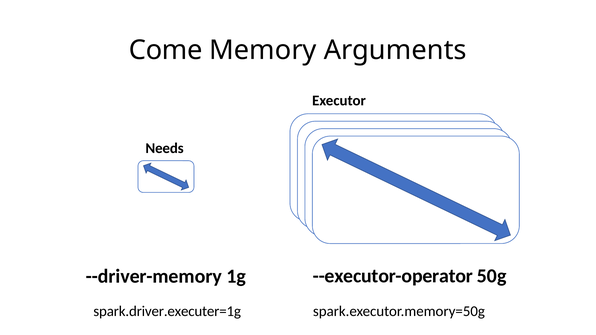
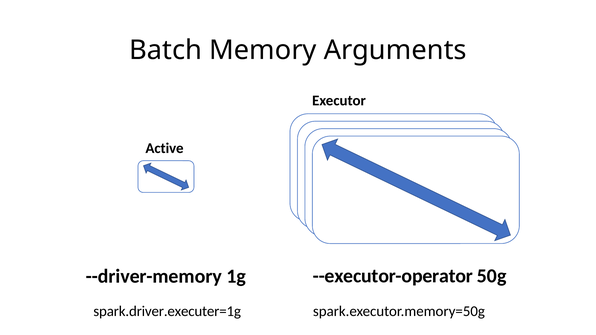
Come: Come -> Batch (166, 50)
Needs: Needs -> Active (165, 148)
